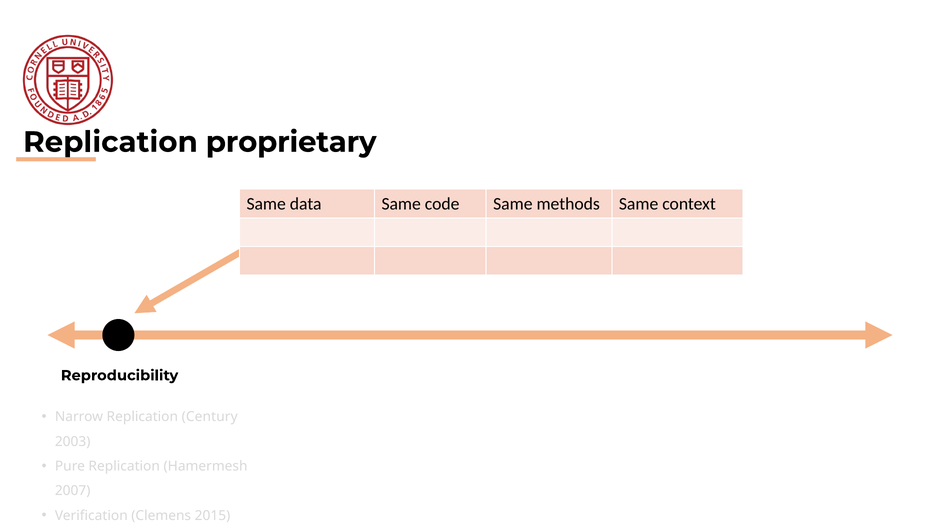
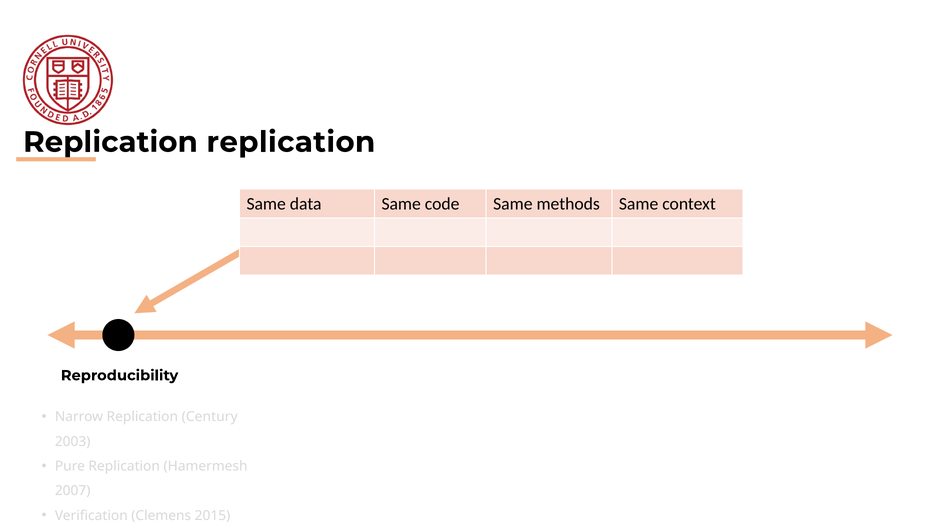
Replication proprietary: proprietary -> replication (291, 142)
